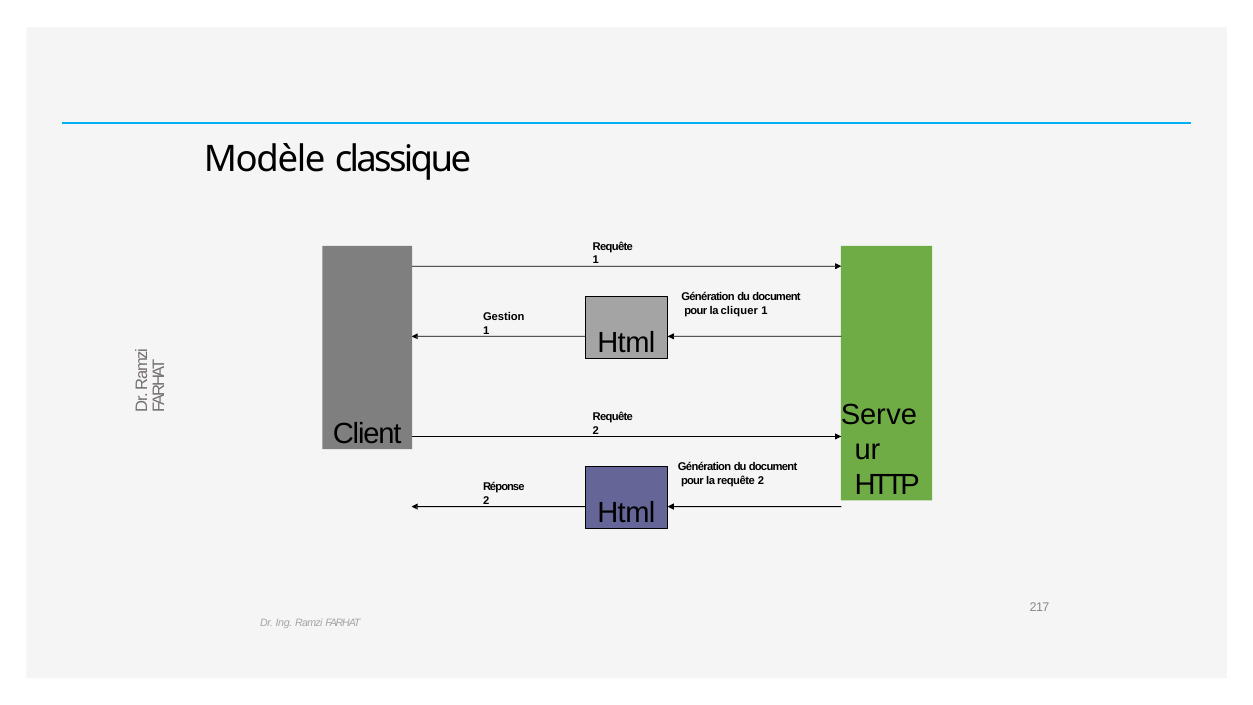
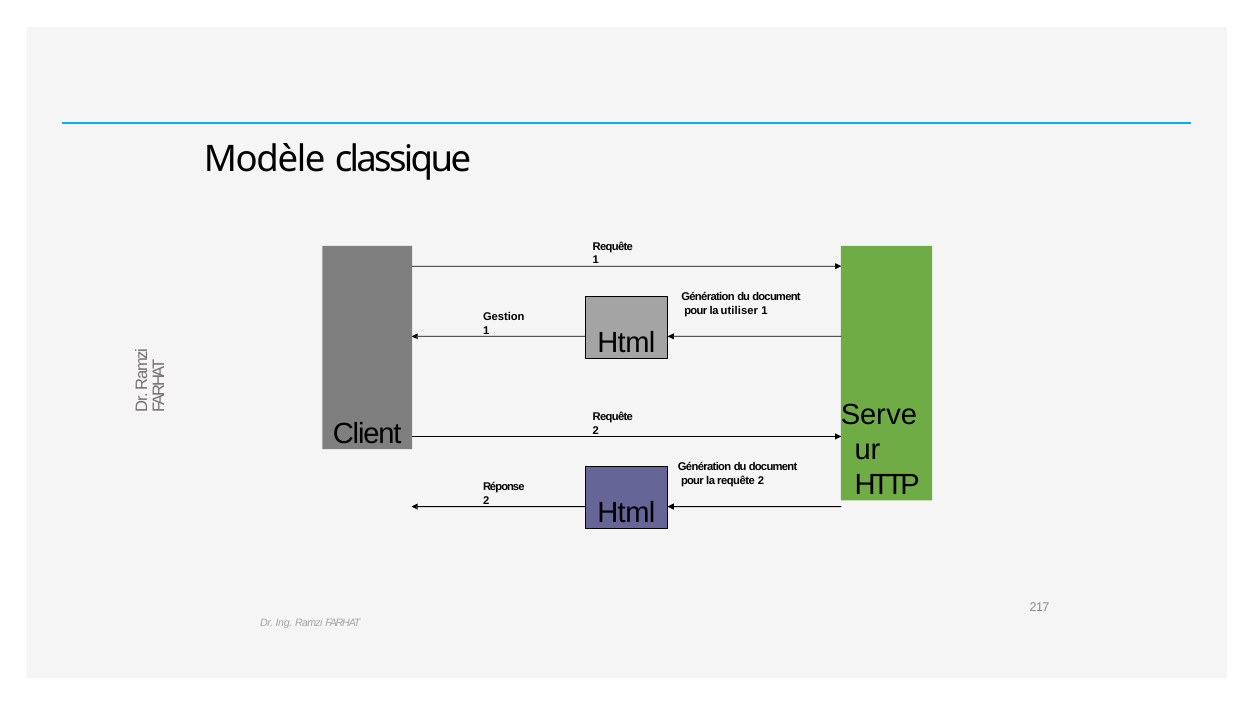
cliquer: cliquer -> utiliser (739, 310)
